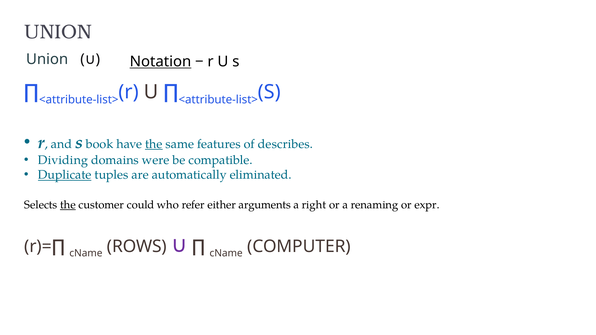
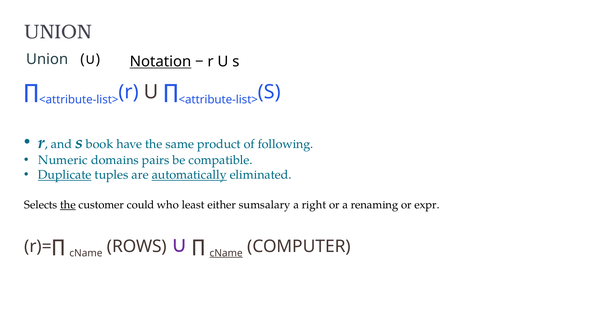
the underline: present -> none (154, 144)
features: features -> product (219, 144)
describes: describes -> following (286, 144)
Dividing: Dividing -> Numeric (63, 160)
were: were -> pairs (156, 160)
automatically underline: none -> present (189, 175)
refer: refer -> least (193, 205)
arguments: arguments -> sumsalary (265, 205)
cName underline: none -> present (226, 253)
